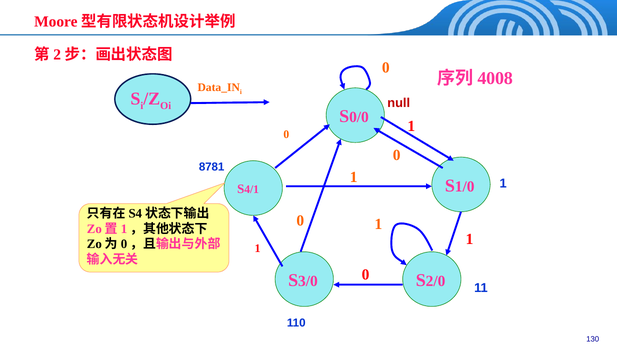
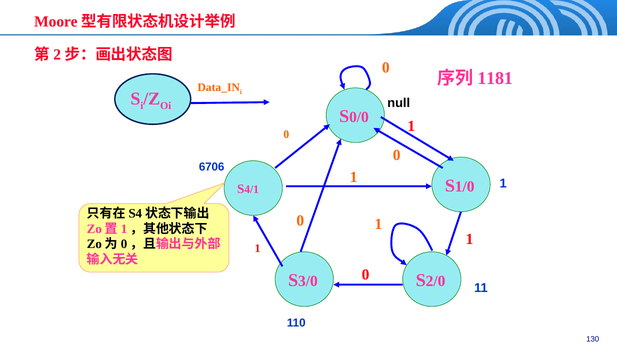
4008: 4008 -> 1181 (495, 79)
null colour: red -> black (399, 103)
8781: 8781 -> 6706 (212, 167)
